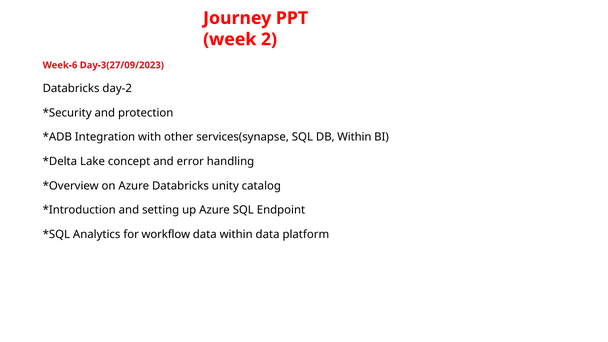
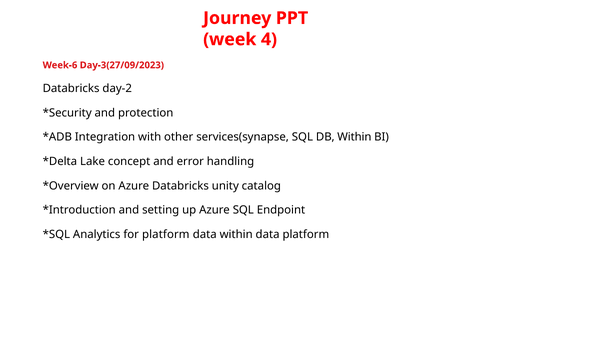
2: 2 -> 4 (269, 39)
for workflow: workflow -> platform (166, 234)
